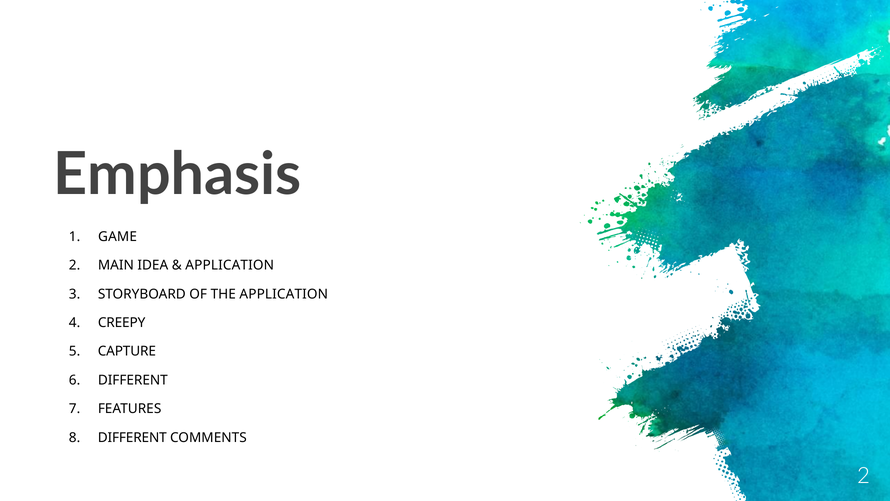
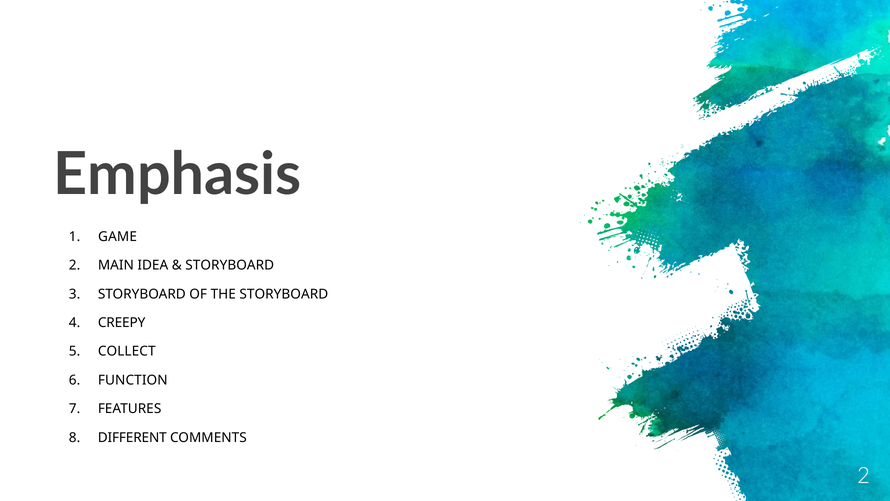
APPLICATION: APPLICATION -> STORYBOARD (230, 265)
THE APPLICATION: APPLICATION -> STORYBOARD (284, 294)
CAPTURE: CAPTURE -> COLLECT (127, 351)
DIFFERENT: DIFFERENT -> FUNCTION (133, 380)
